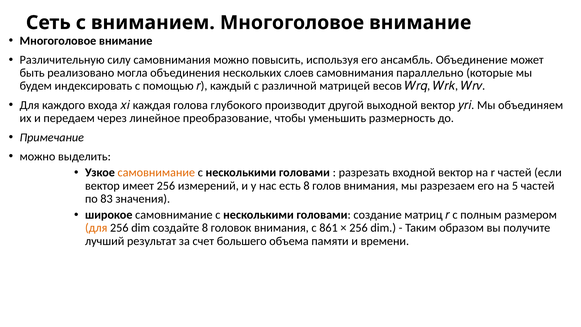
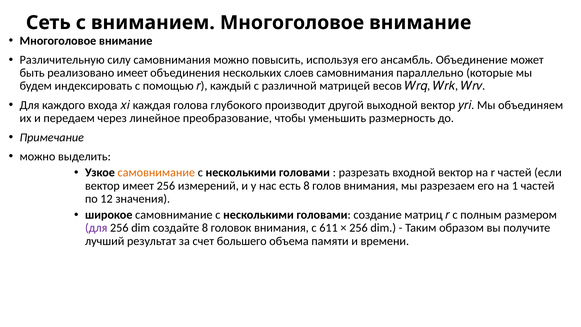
реализовано могла: могла -> имеет (132, 73)
5: 5 -> 1 (515, 186)
83: 83 -> 12 (107, 199)
для colour: orange -> purple (96, 228)
861: 861 -> 611 (329, 228)
